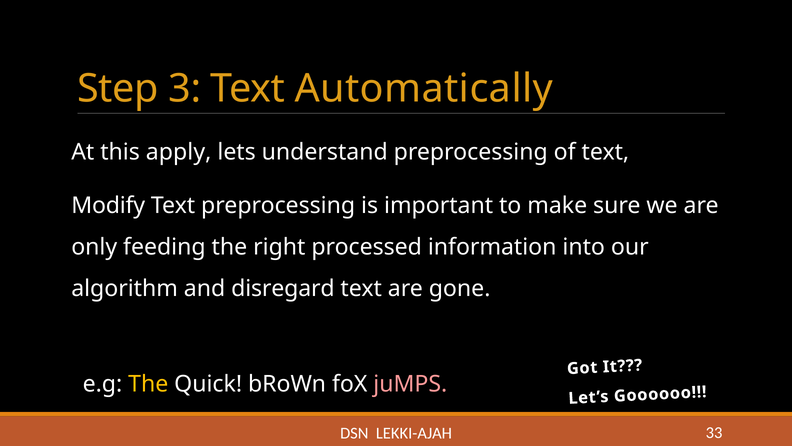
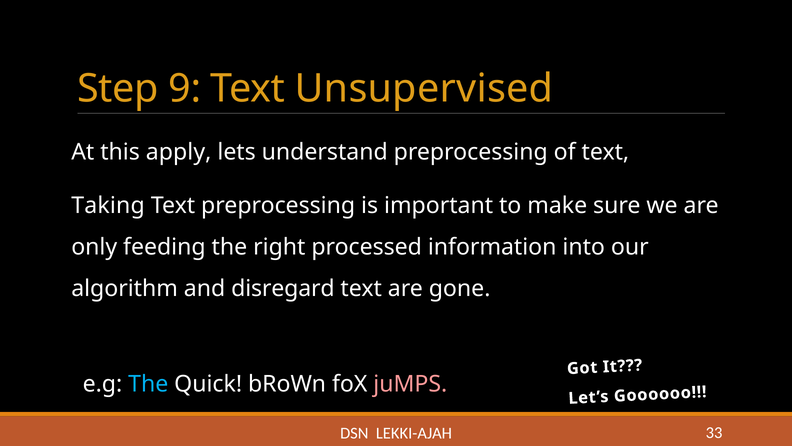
3: 3 -> 9 (185, 89)
Automatically: Automatically -> Unsupervised (424, 89)
Modify: Modify -> Taking (108, 205)
The colour: yellow -> light blue (148, 384)
